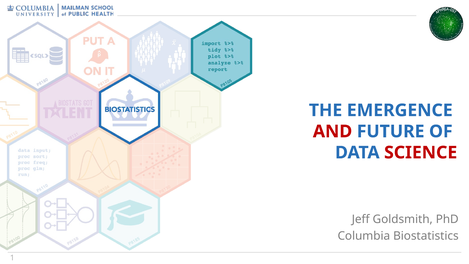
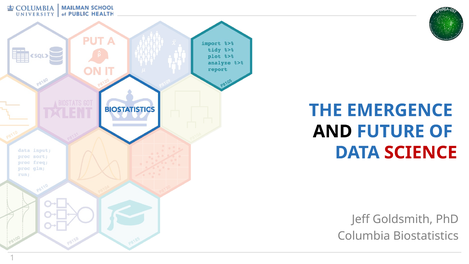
AND colour: red -> black (333, 131)
